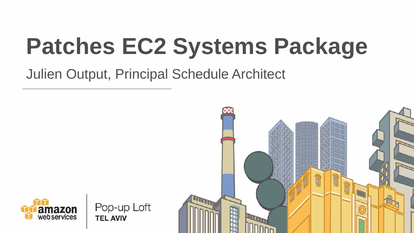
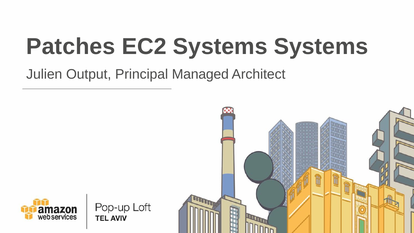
Systems Package: Package -> Systems (321, 46)
Schedule: Schedule -> Managed (200, 74)
